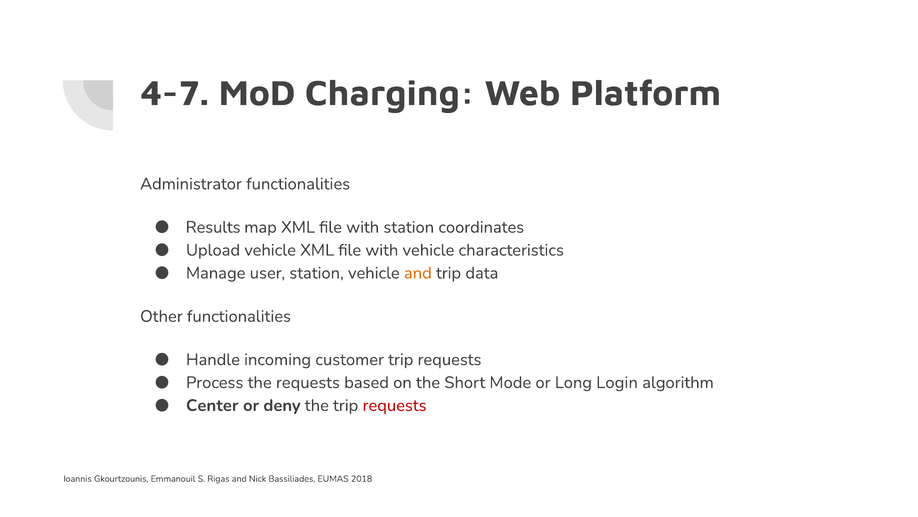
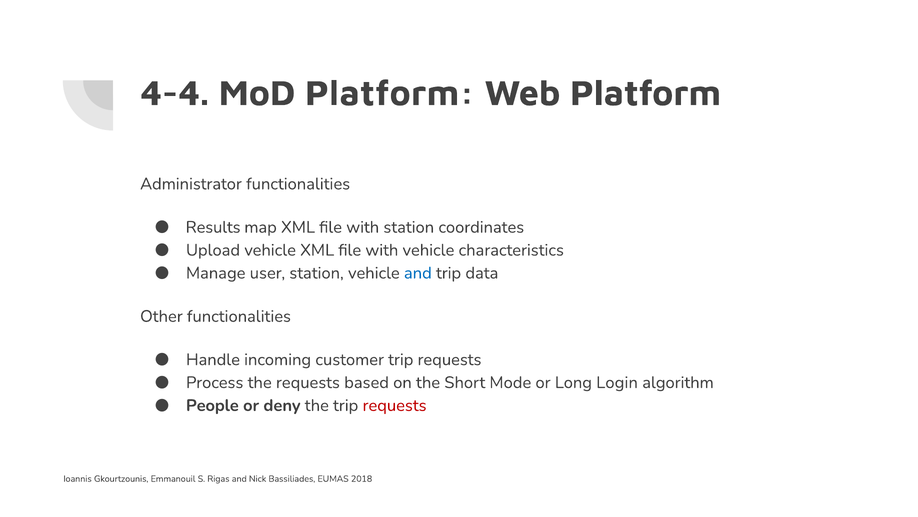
4-7: 4-7 -> 4-4 (175, 93)
MoD Charging: Charging -> Platform (390, 93)
and colour: orange -> blue (418, 273)
Center: Center -> People (212, 405)
